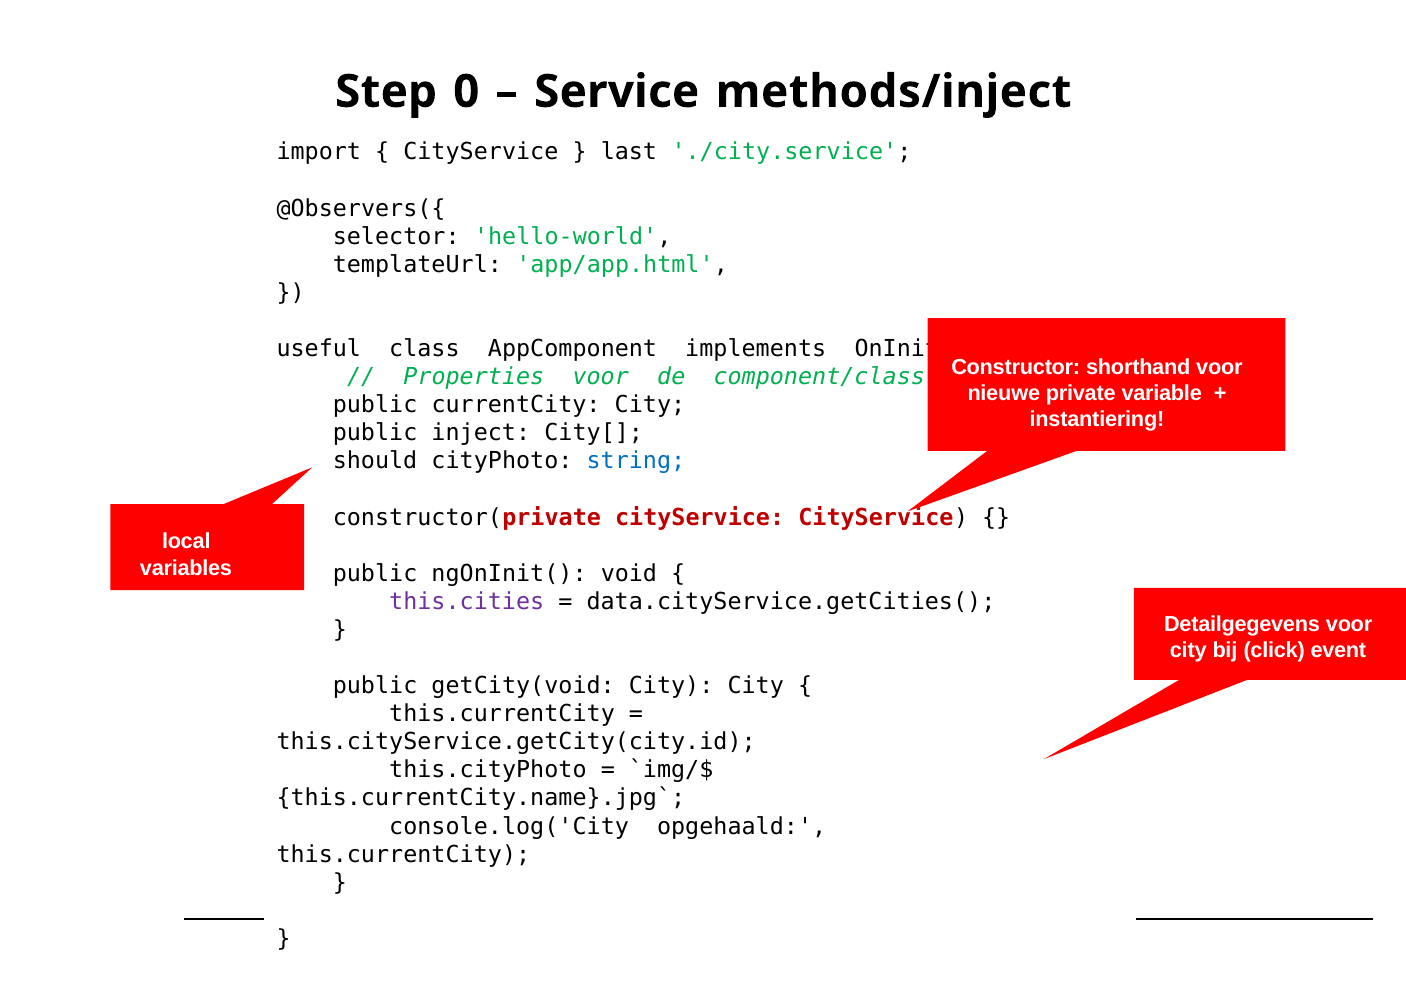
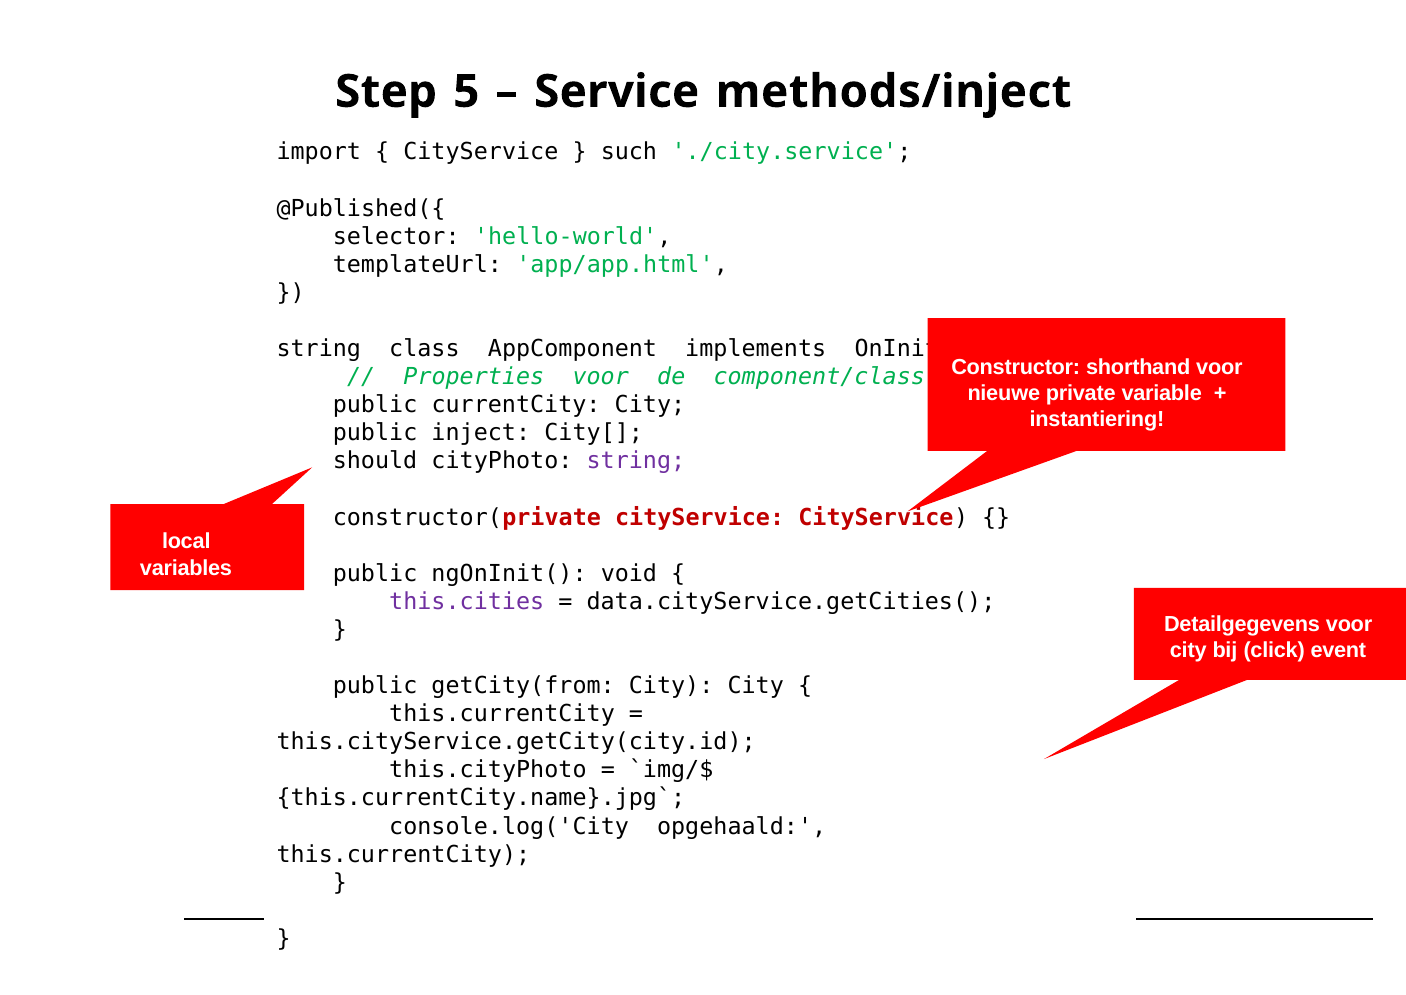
0: 0 -> 5 (466, 92)
last: last -> such (629, 152)
@Observers({: @Observers({ -> @Published({ (361, 208)
useful: useful -> string (319, 349)
string colour: blue -> purple (636, 461)
getCity(void: getCity(void -> getCity(from (523, 685)
